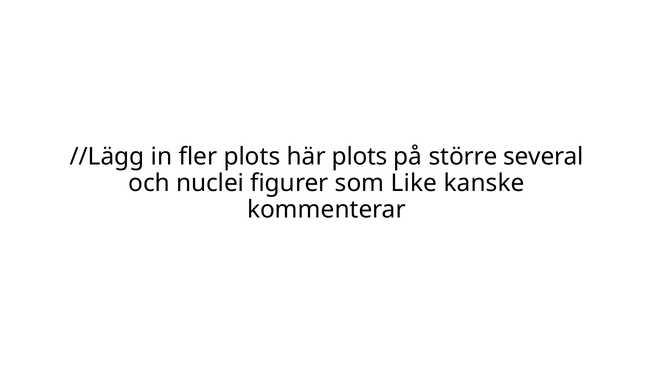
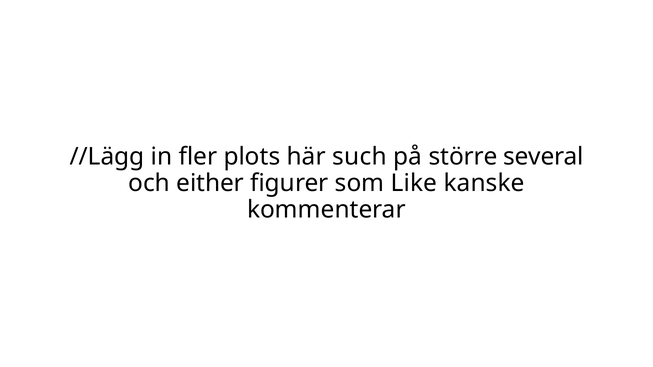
här plots: plots -> such (359, 157)
nuclei: nuclei -> either (210, 183)
